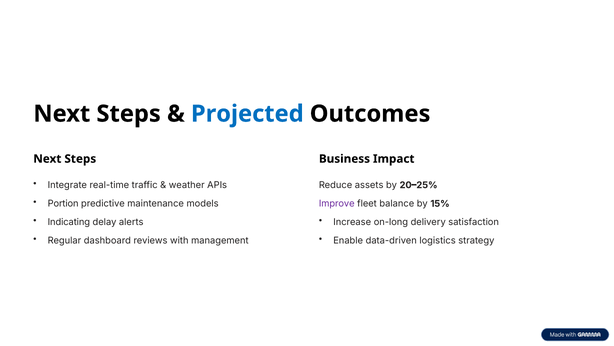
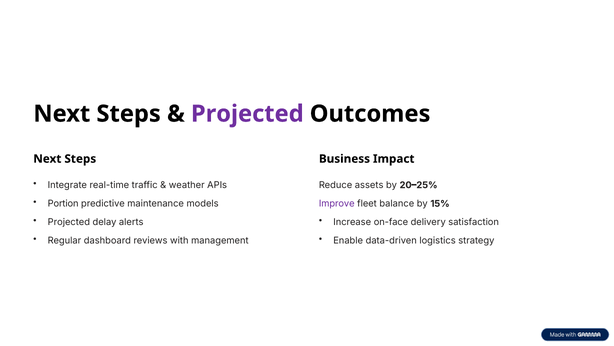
Projected colour: blue -> purple (247, 114)
Indicating: Indicating -> Projected (69, 222)
on-long: on-long -> on-face (391, 222)
